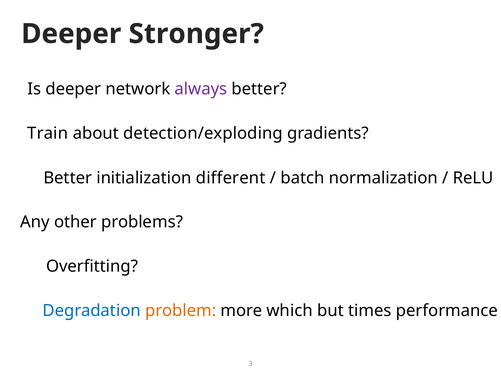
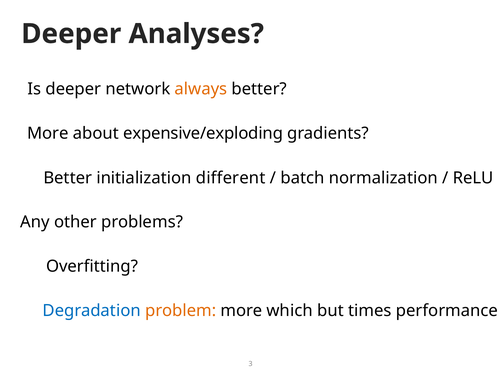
Stronger: Stronger -> Analyses (196, 34)
always colour: purple -> orange (201, 89)
Train: Train -> More (48, 133)
detection/exploding: detection/exploding -> expensive/exploding (203, 133)
